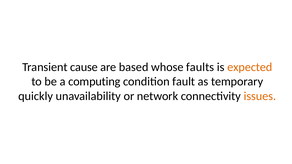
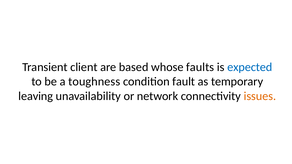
cause: cause -> client (84, 67)
expected colour: orange -> blue (250, 67)
computing: computing -> toughness (94, 82)
quickly: quickly -> leaving (36, 96)
